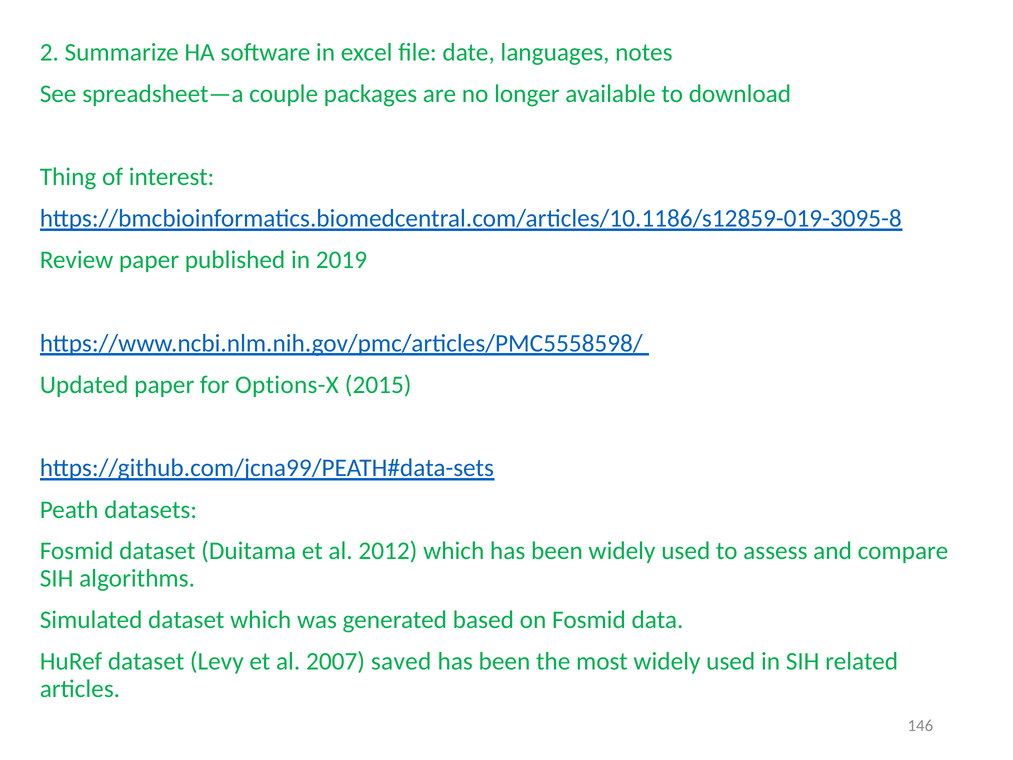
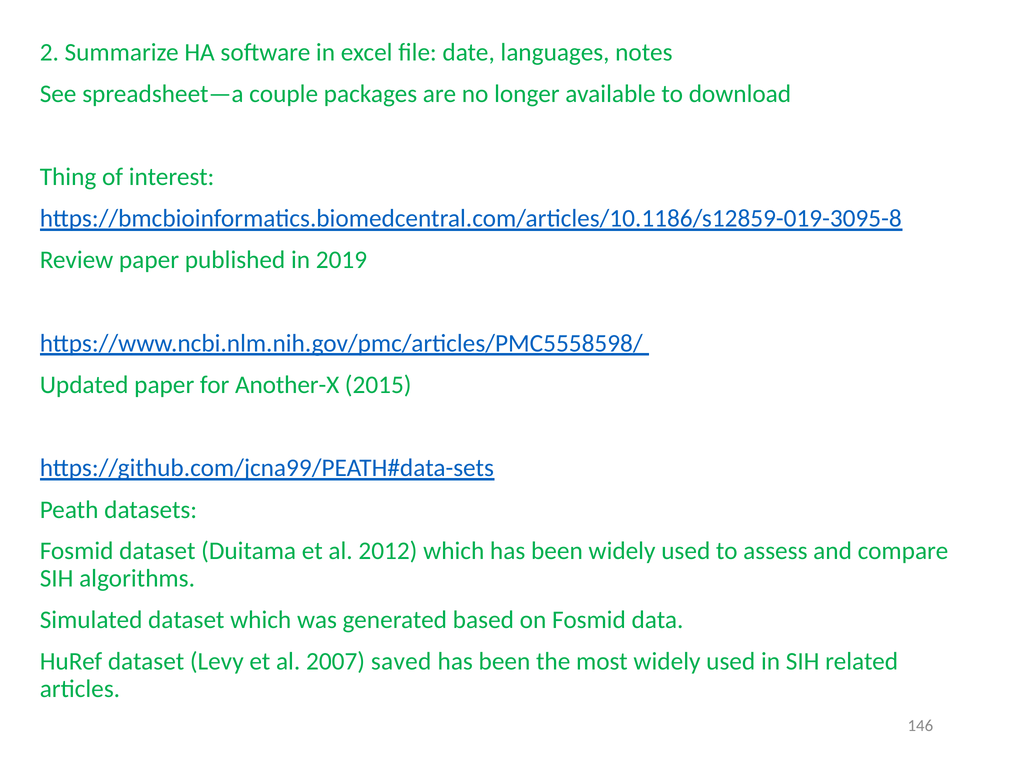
Options-X: Options-X -> Another-X (287, 385)
